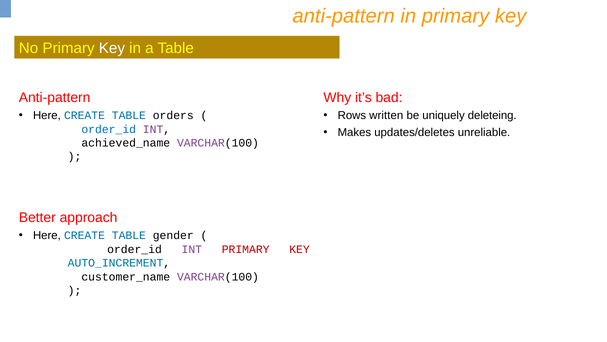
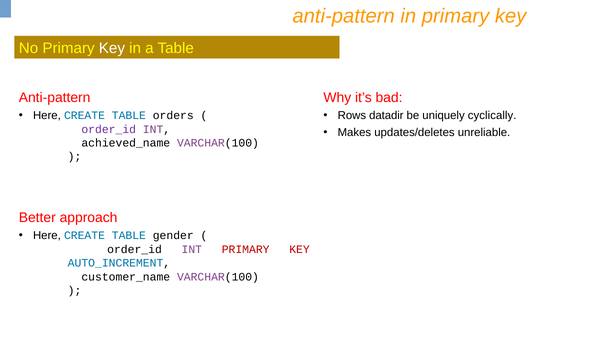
written: written -> datadir (386, 116)
deleteing: deleteing -> cyclically (492, 116)
order_id colour: blue -> purple (109, 129)
